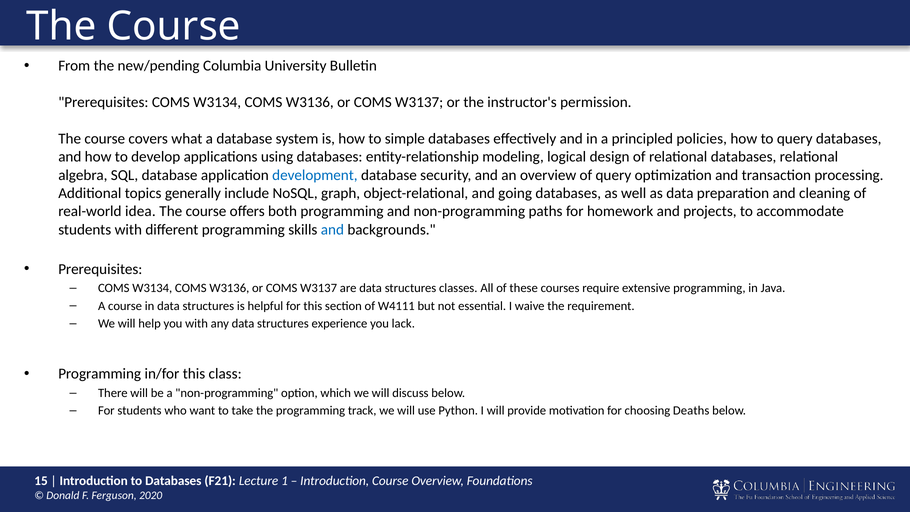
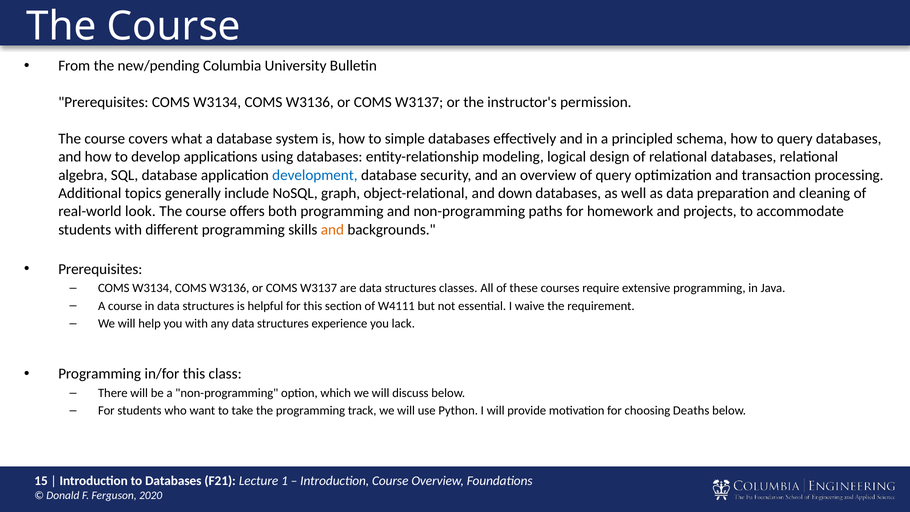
policies: policies -> schema (702, 139)
going: going -> down (515, 193)
idea: idea -> look (140, 211)
and colour: blue -> orange (332, 230)
